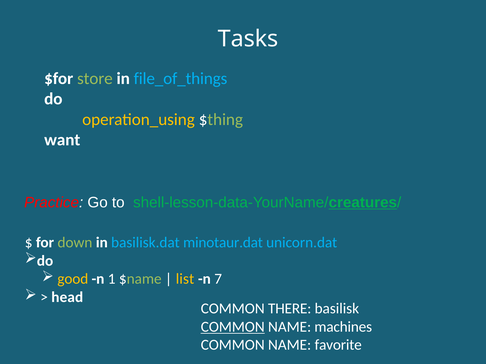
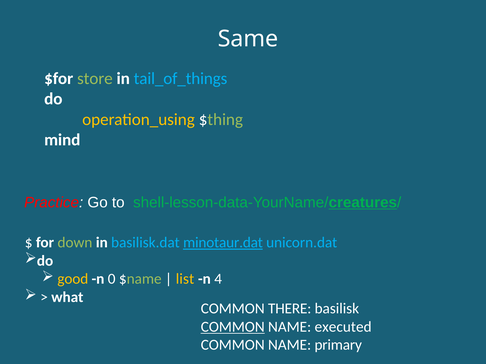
Tasks: Tasks -> Same (248, 39)
file_of_things: file_of_things -> tail_of_things (181, 79)
want: want -> mind (62, 140)
minotaur.dat underline: none -> present (223, 243)
1: 1 -> 0 (112, 279)
7: 7 -> 4 (218, 279)
head: head -> what (67, 298)
machines: machines -> executed (343, 327)
favorite: favorite -> primary (338, 345)
